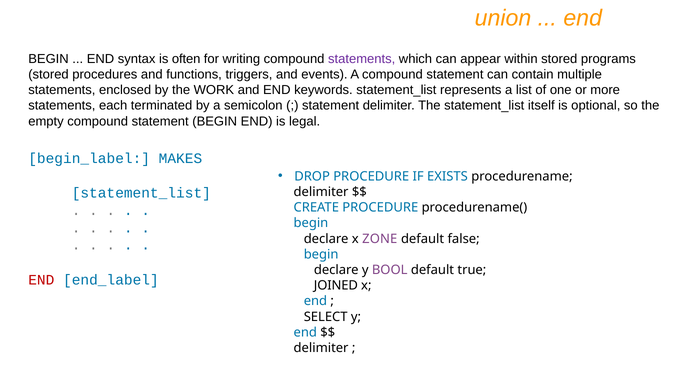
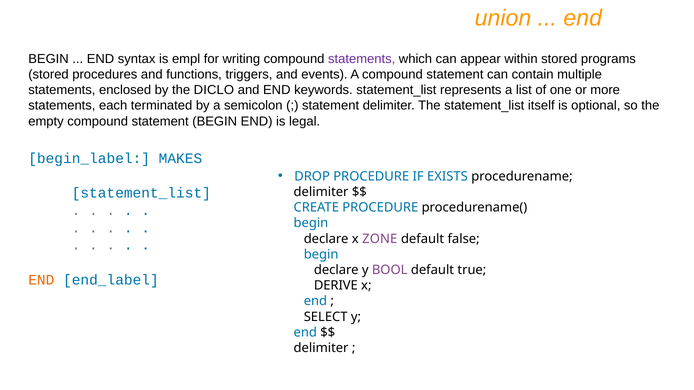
often: often -> empl (186, 59)
WORK: WORK -> DICLO (214, 90)
END colour: red -> orange (41, 280)
JOINED: JOINED -> DERIVE (336, 286)
